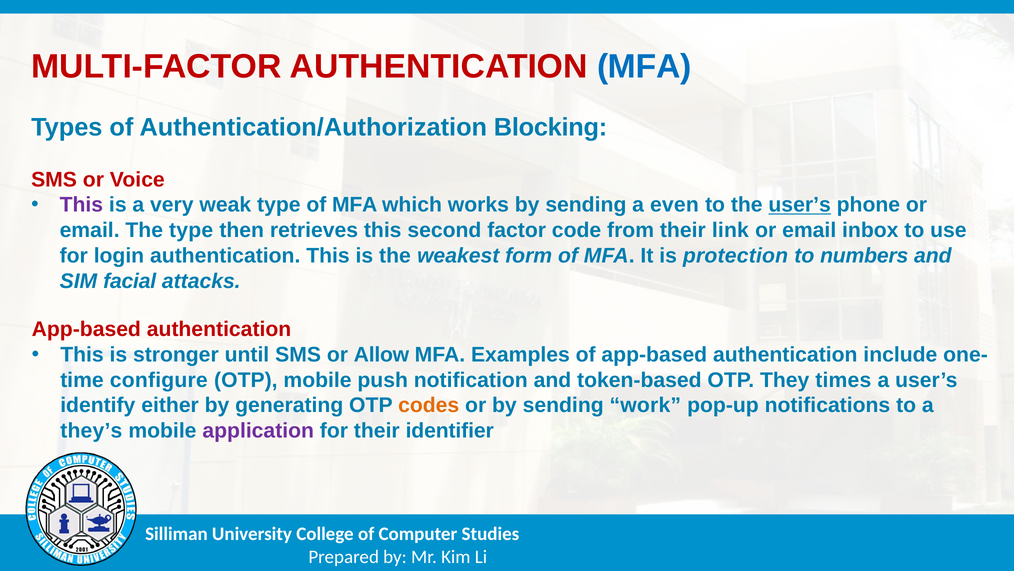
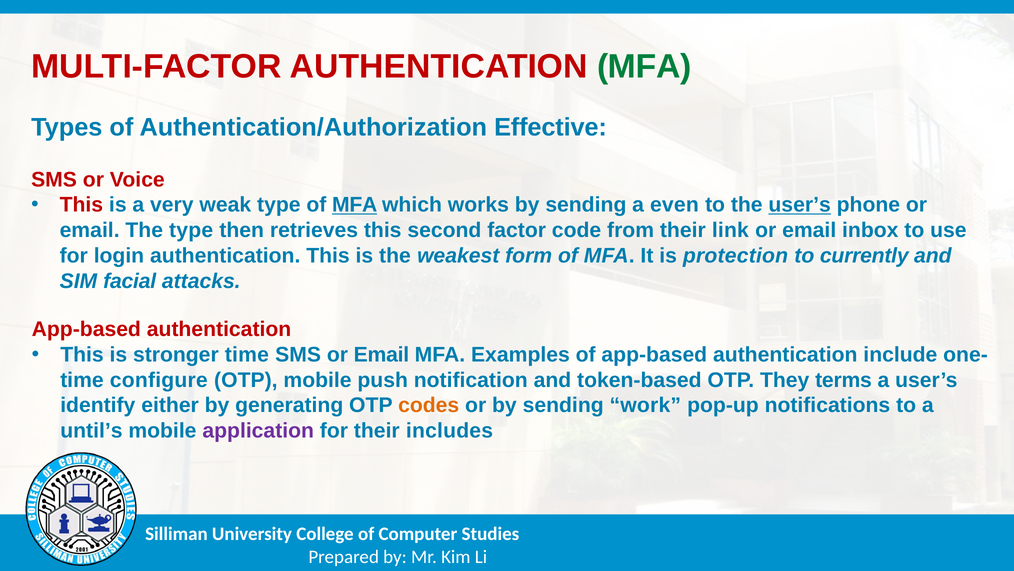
MFA colour: blue -> green (644, 66)
Blocking: Blocking -> Effective (550, 127)
This colour: purple -> red (81, 205)
MFA underline: none -> present (355, 205)
numbers: numbers -> currently (864, 255)
stronger until: until -> time (247, 354)
SMS or Allow: Allow -> Email (381, 354)
times: times -> terms (844, 380)
they’s: they’s -> until’s (91, 430)
identifier: identifier -> includes (450, 430)
